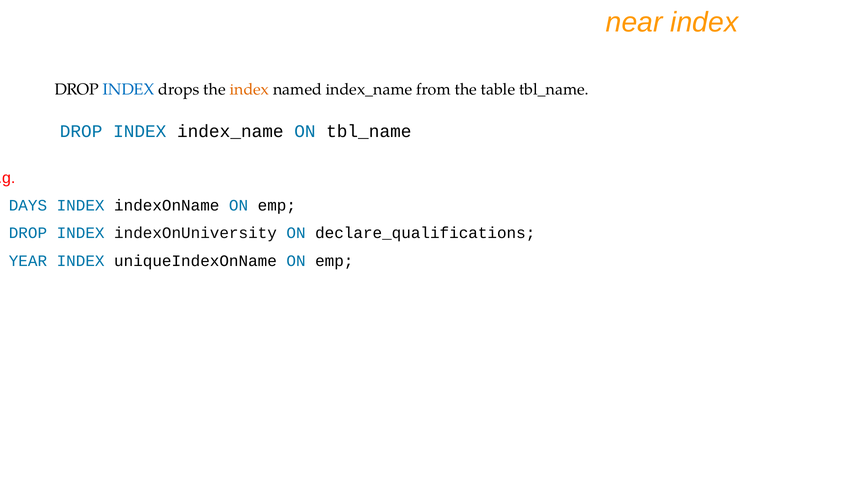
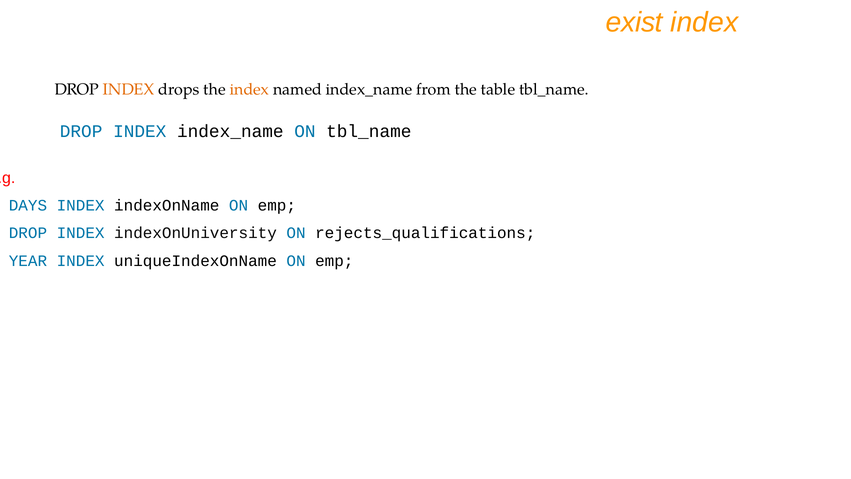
near: near -> exist (634, 22)
INDEX colour: blue -> orange (129, 89)
declare_qualifications: declare_qualifications -> rejects_qualifications (425, 233)
